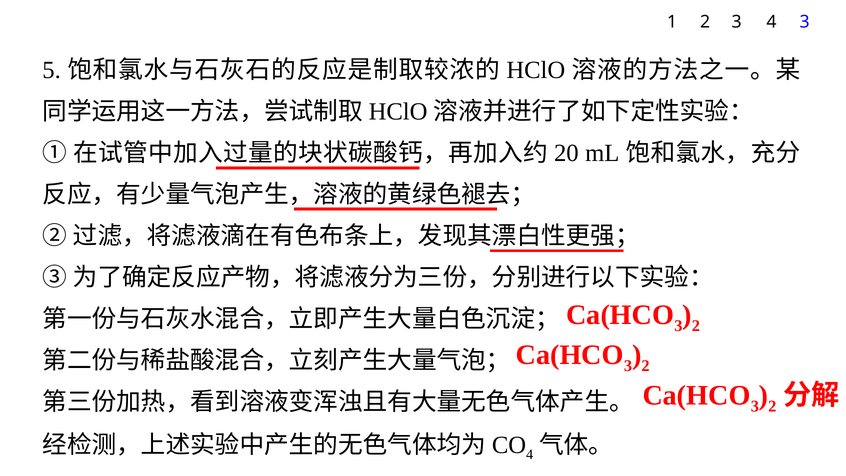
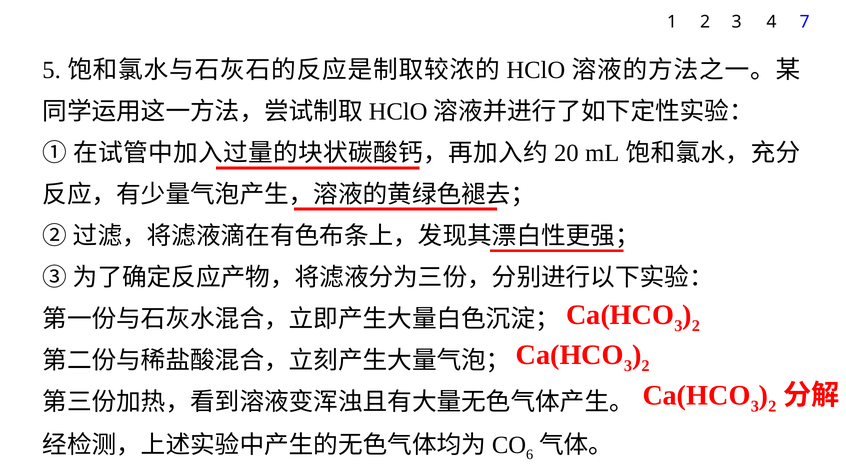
4 3: 3 -> 7 (805, 22)
4: 4 -> 6 (530, 455)
